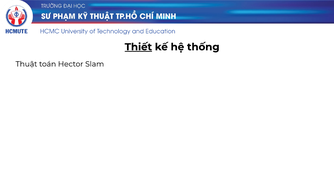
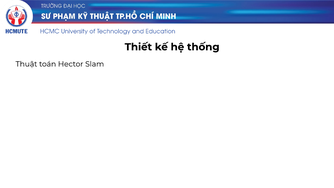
Thiết underline: present -> none (138, 47)
